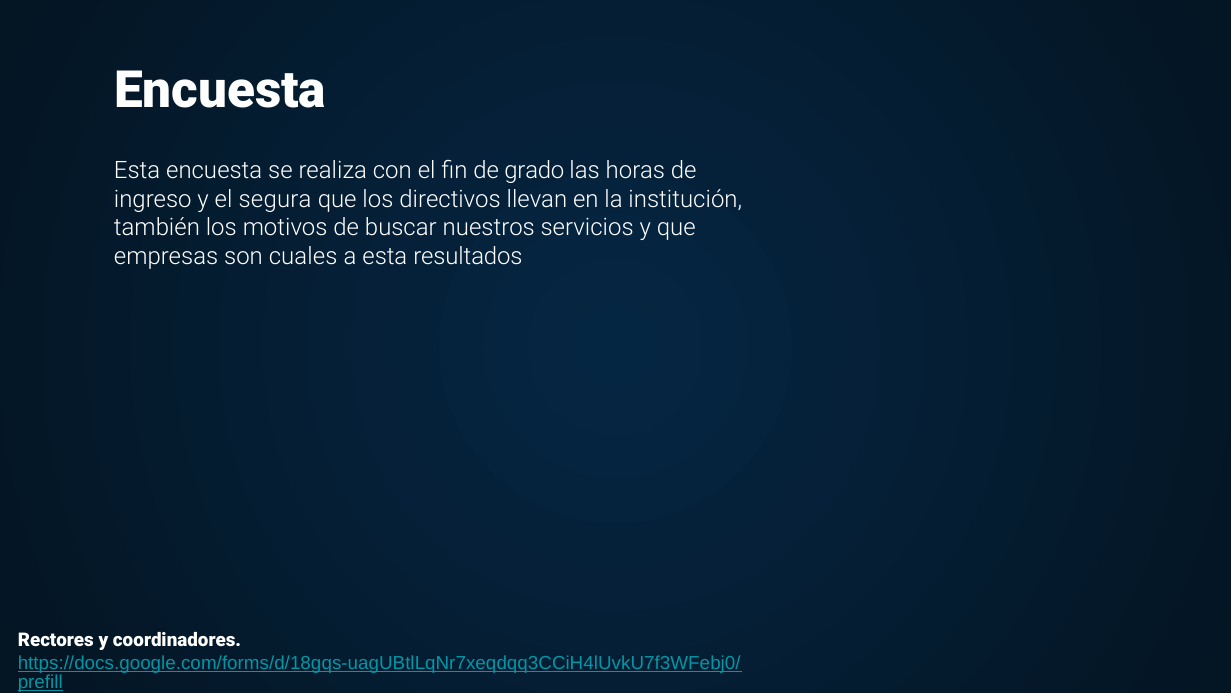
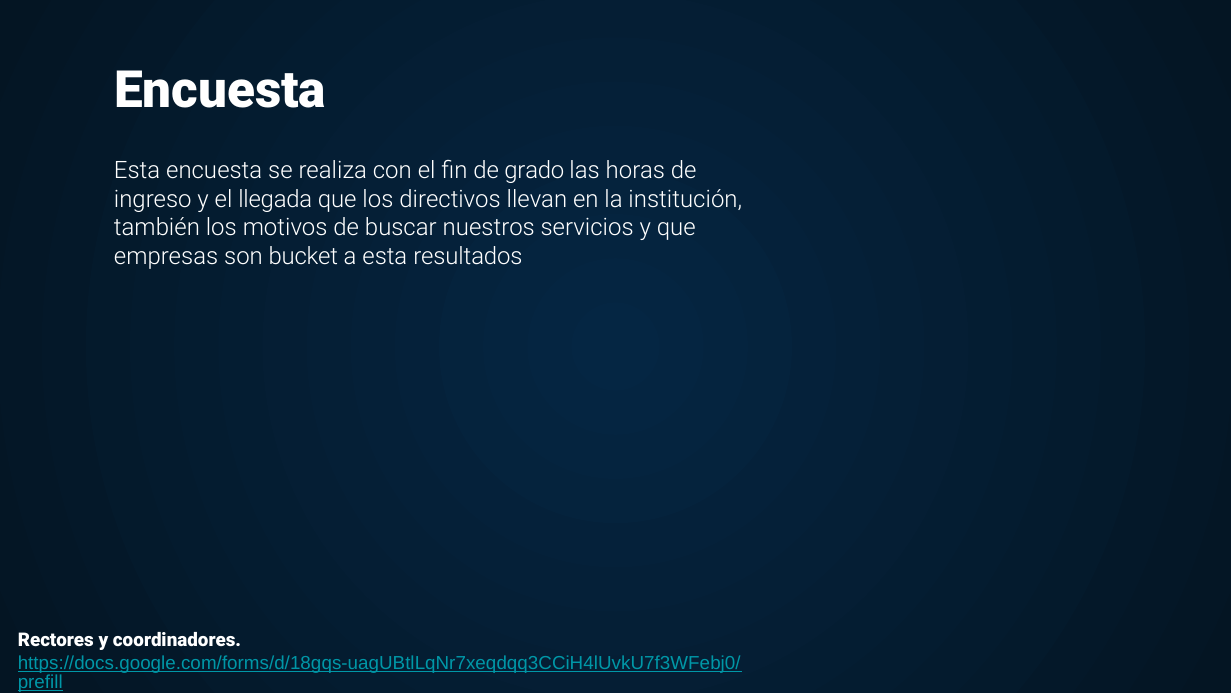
segura: segura -> llegada (275, 199)
cuales: cuales -> bucket (303, 256)
